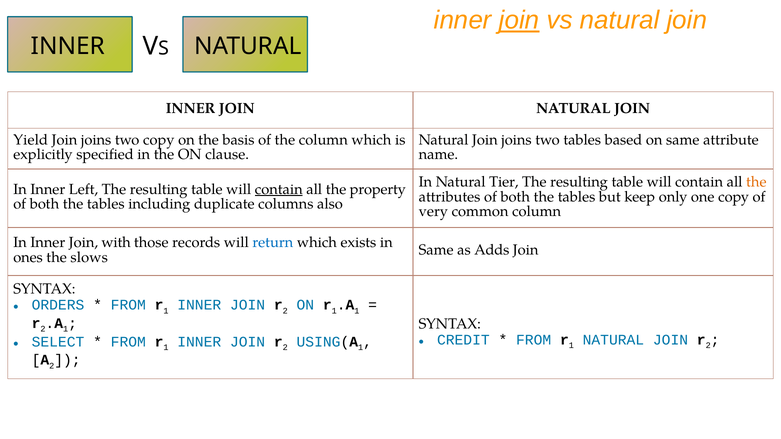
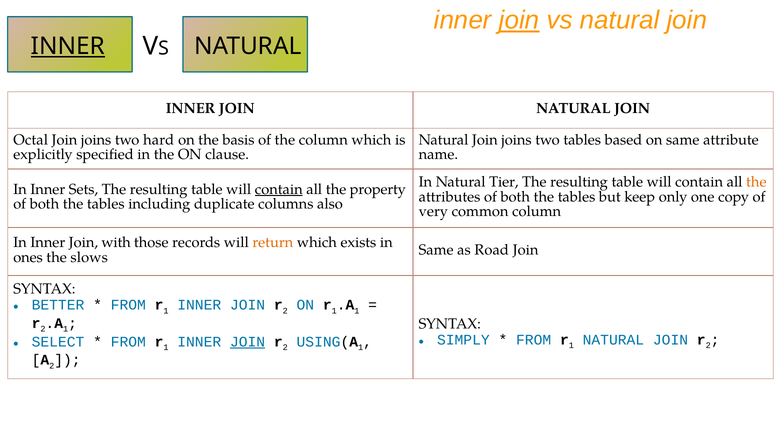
INNER underline: none -> present (68, 46)
Yield: Yield -> Octal (31, 140)
two copy: copy -> hard (159, 140)
Left: Left -> Sets (83, 189)
return colour: blue -> orange (273, 243)
Adds: Adds -> Road (492, 250)
ORDERS: ORDERS -> BETTER (58, 305)
CREDIT: CREDIT -> SIMPLY (463, 340)
JOIN underline: none -> present (248, 342)
